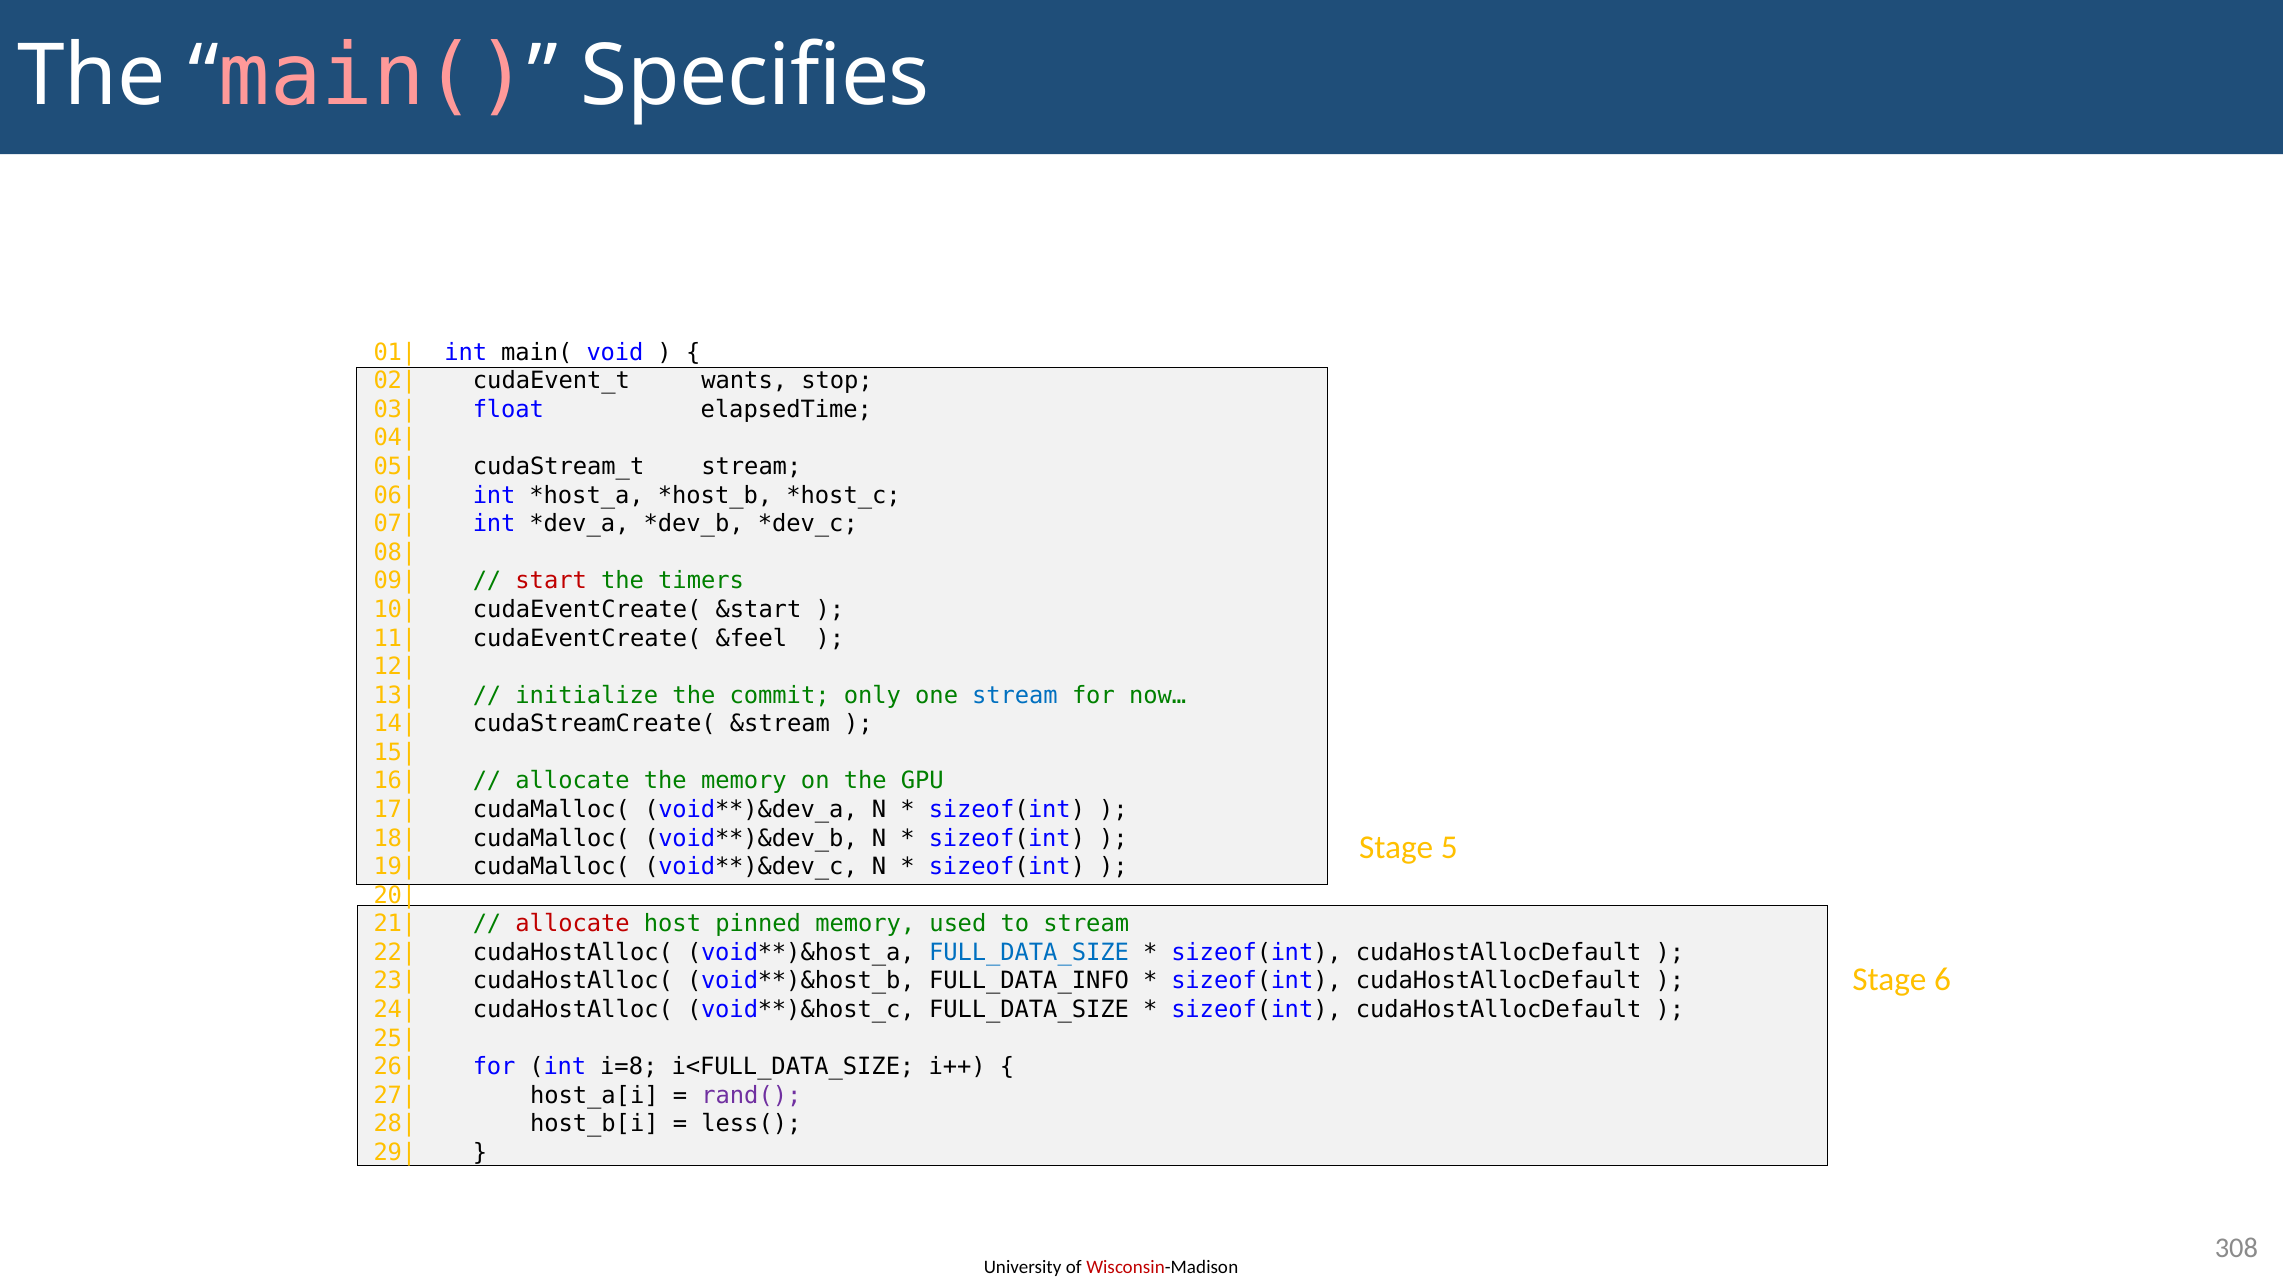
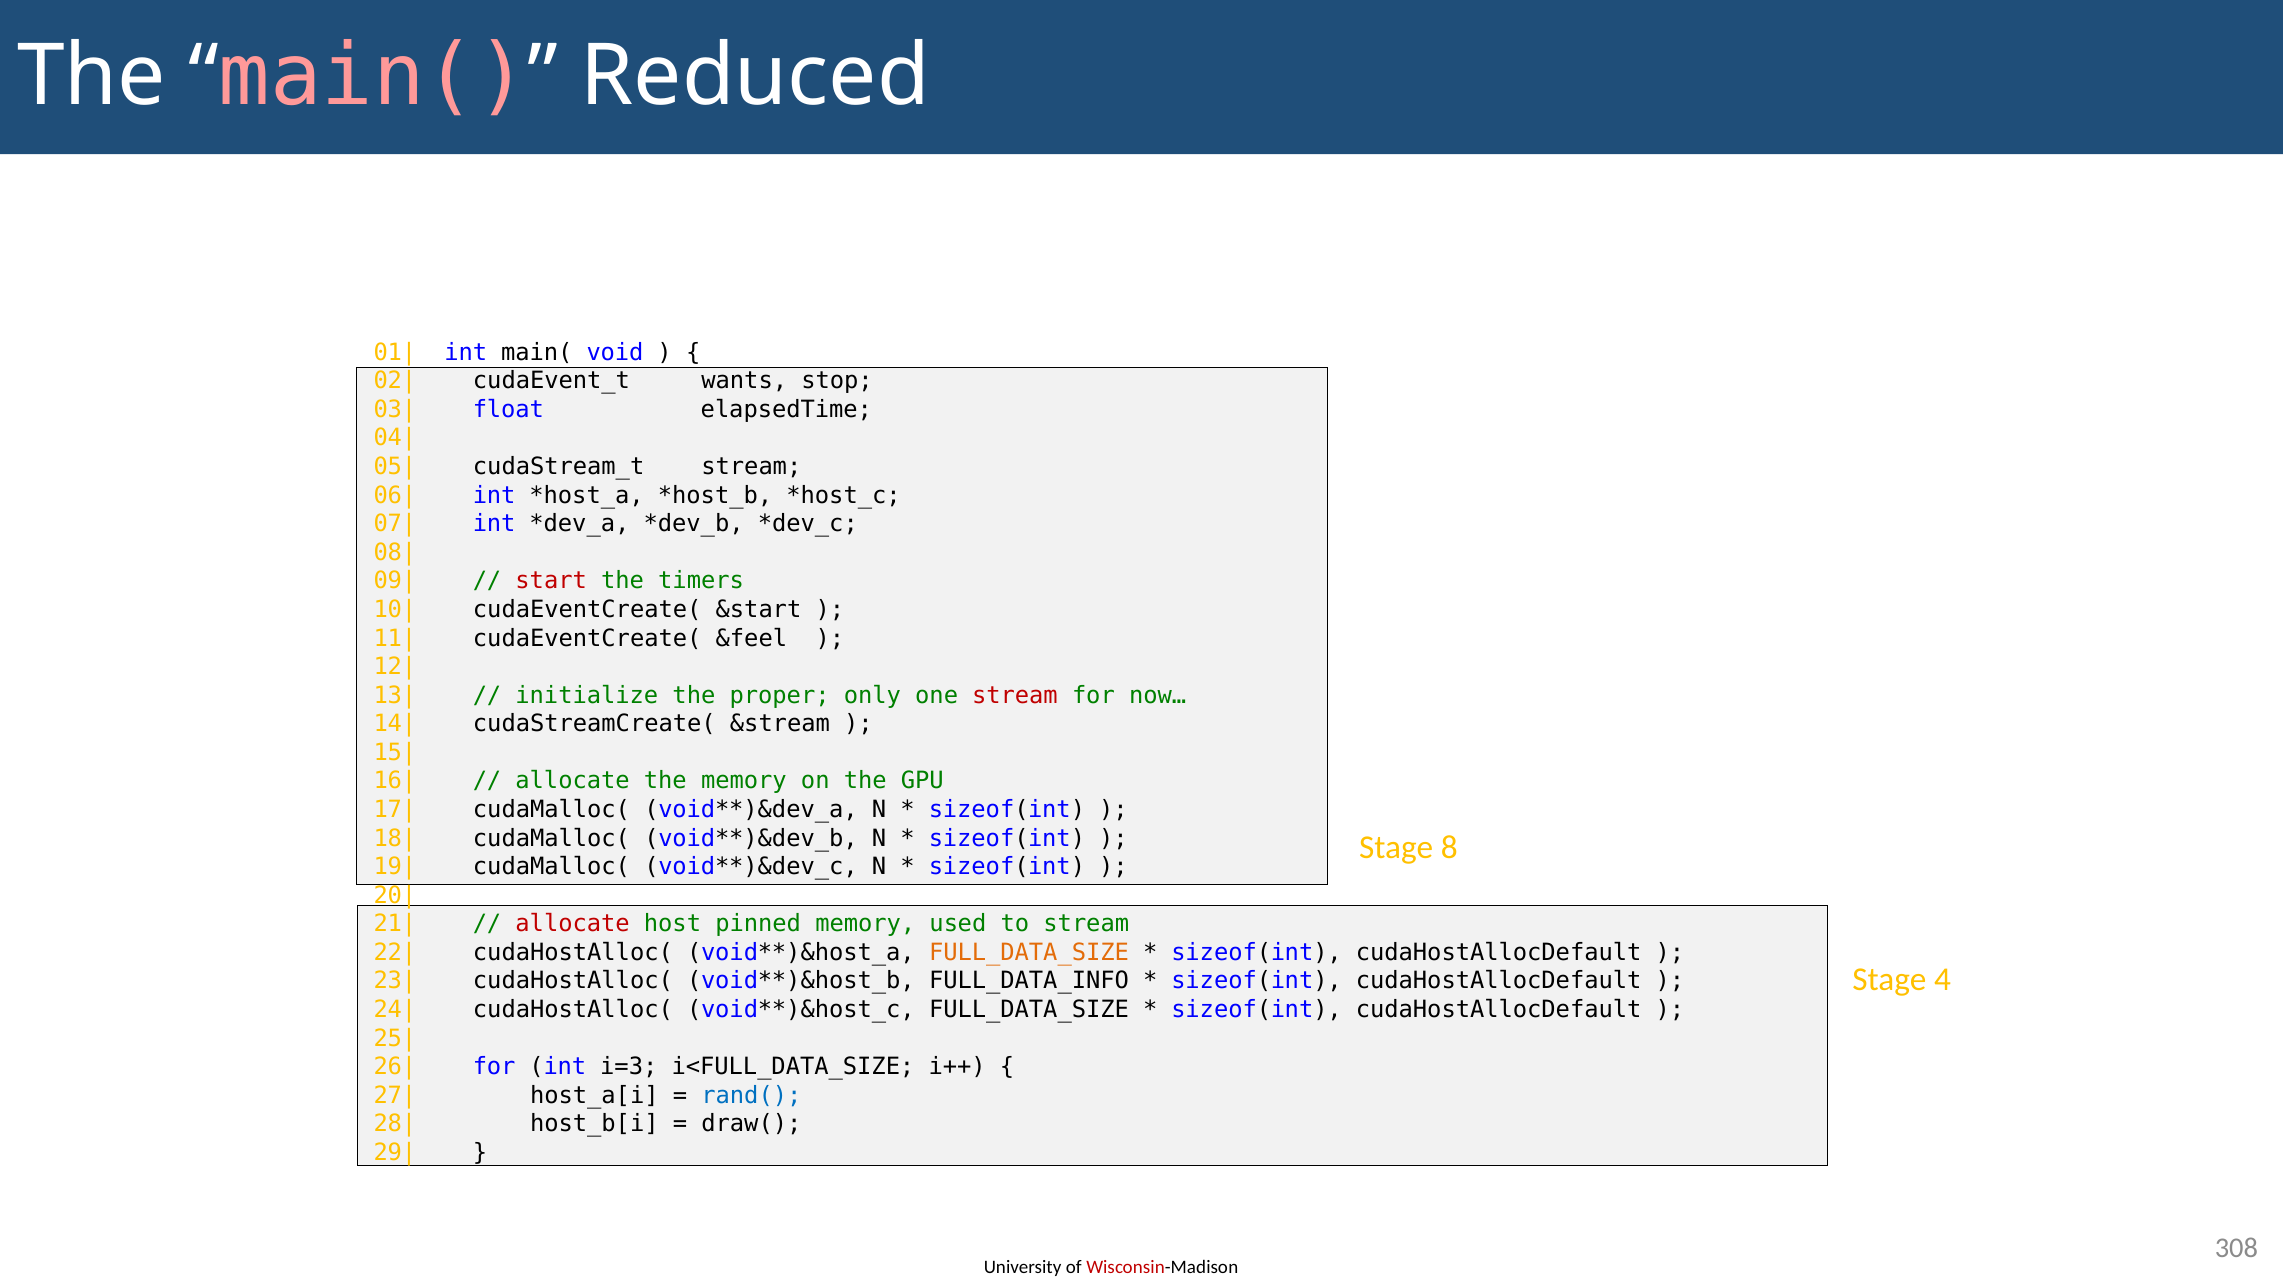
Specifies: Specifies -> Reduced (755, 77)
commit: commit -> proper (780, 695)
stream colour: blue -> red (1015, 695)
5: 5 -> 8 (1449, 848)
FULL_DATA_SIZE colour: blue -> orange (1029, 953)
6: 6 -> 4 (1942, 980)
i=8: i=8 -> i=3 (629, 1067)
rand( colour: purple -> blue (751, 1096)
less(: less( -> draw( (751, 1124)
